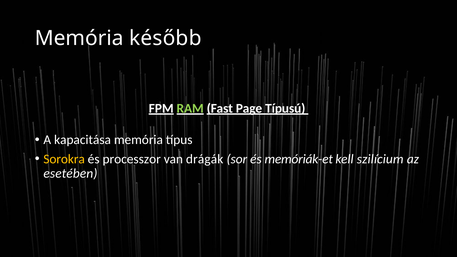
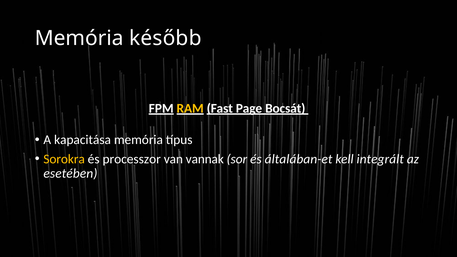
RAM colour: light green -> yellow (190, 108)
Típusú: Típusú -> Bocsát (285, 108)
drágák: drágák -> vannak (205, 159)
memóriák-et: memóriák-et -> általában-et (299, 159)
szilícium: szilícium -> integrált (380, 159)
